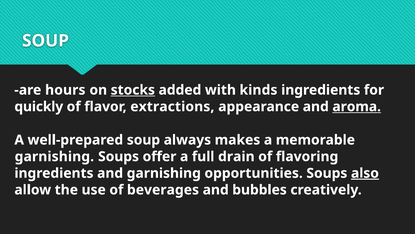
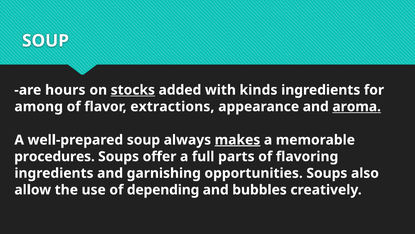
quickly: quickly -> among (39, 106)
makes underline: none -> present (237, 140)
garnishing: garnishing -> procedures (55, 156)
drain: drain -> parts (236, 156)
also underline: present -> none (365, 173)
beverages: beverages -> depending (163, 189)
